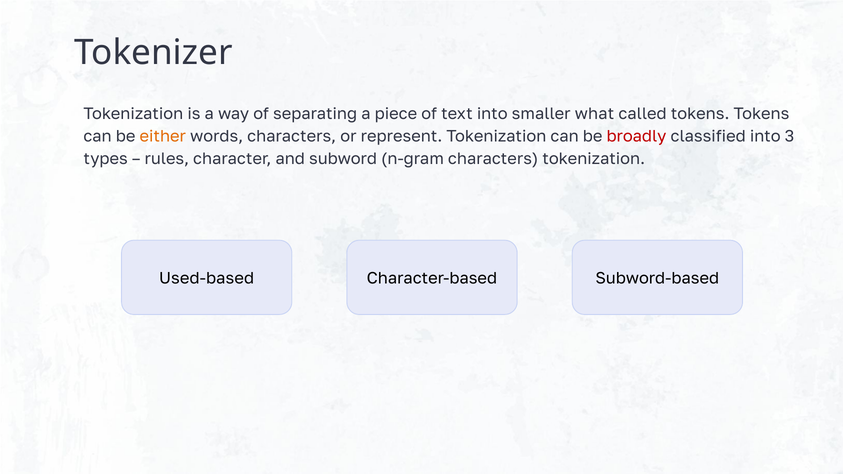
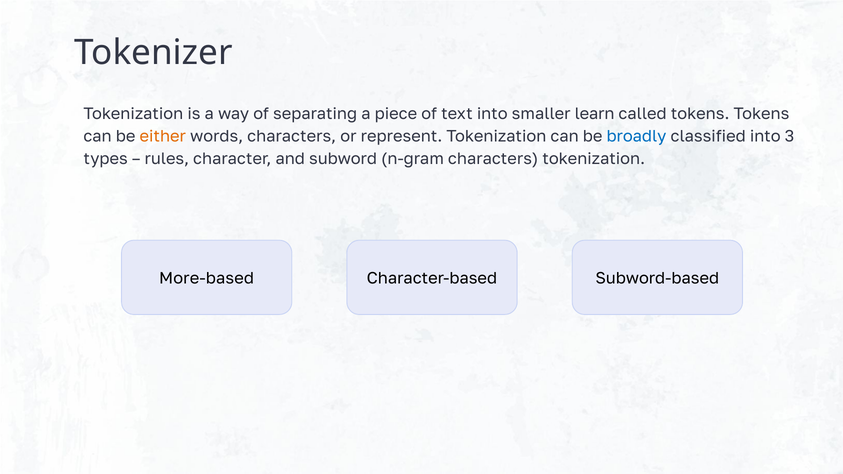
what: what -> learn (595, 114)
broadly colour: red -> blue (636, 136)
Used-based: Used-based -> More-based (207, 279)
